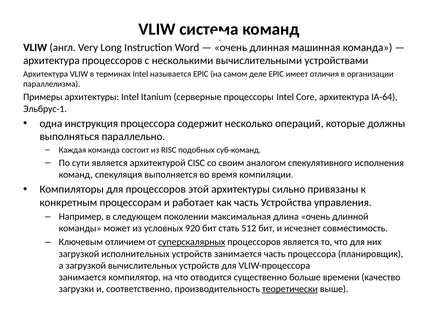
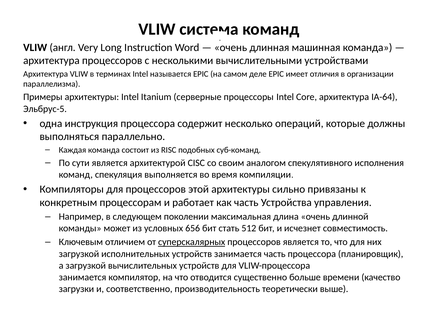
Эльбрус-1: Эльбрус-1 -> Эльбрус-5 (45, 109)
920: 920 -> 656 (193, 228)
теоретически underline: present -> none (290, 288)
